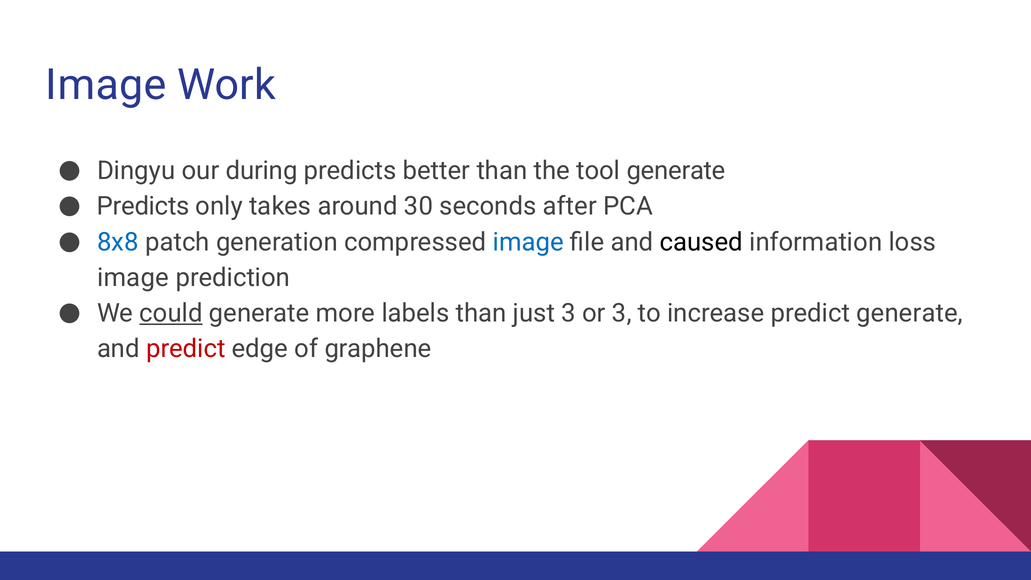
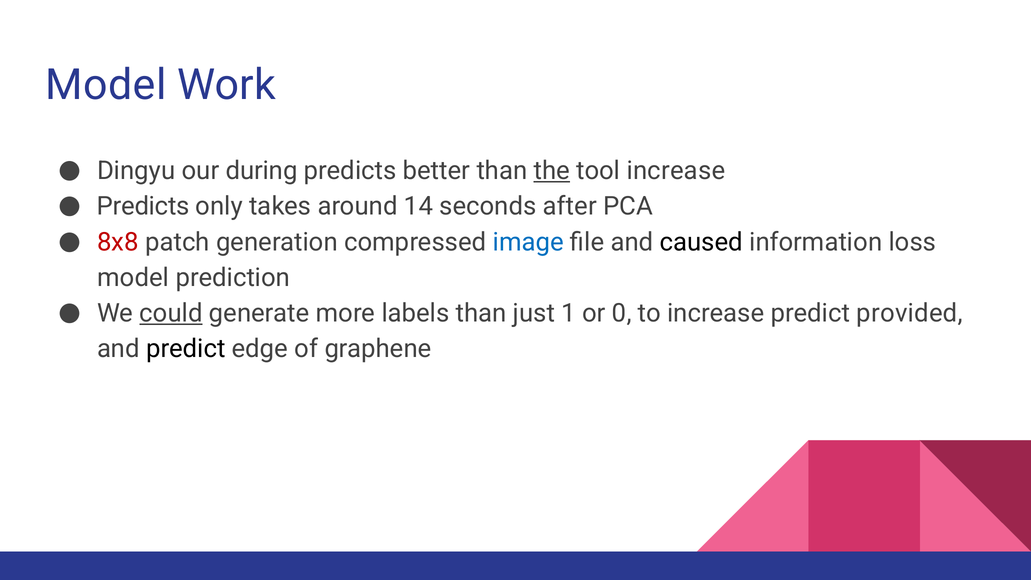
Image: Image -> Model (106, 85)
the underline: none -> present (552, 171)
tool generate: generate -> increase (676, 171)
30: 30 -> 14 (419, 206)
8x8 colour: blue -> red (118, 242)
image: image -> model (133, 278)
just 3: 3 -> 1 (569, 313)
or 3: 3 -> 0 (622, 313)
predict generate: generate -> provided (910, 313)
predict colour: red -> black (186, 349)
